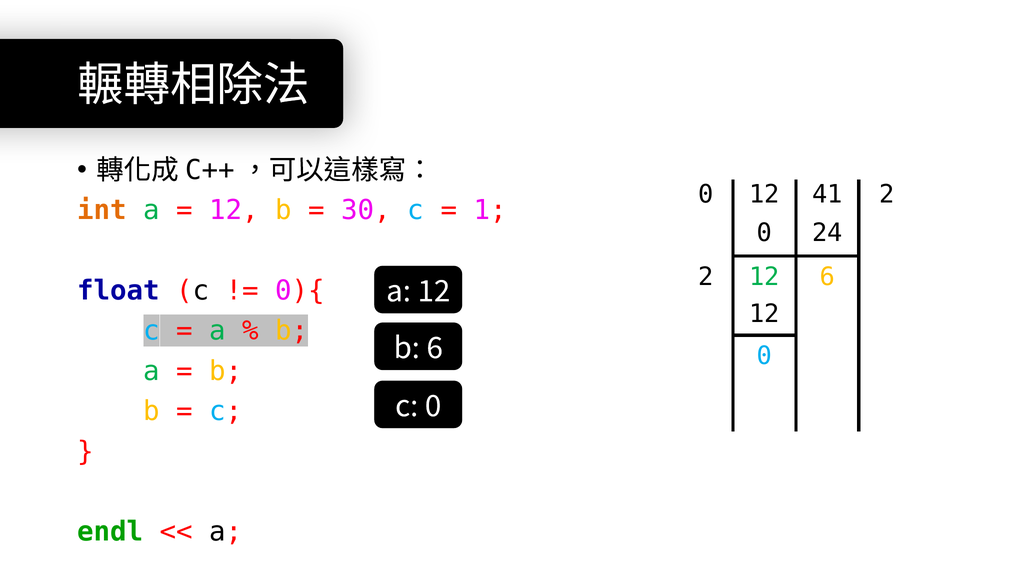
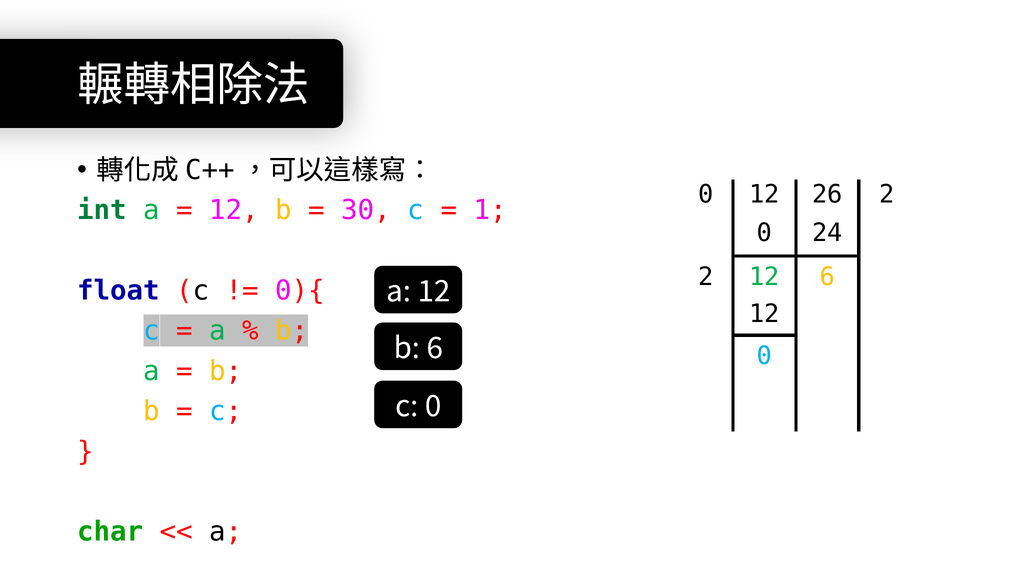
41: 41 -> 26 (827, 194)
int colour: orange -> green (102, 210)
endl: endl -> char (110, 532)
